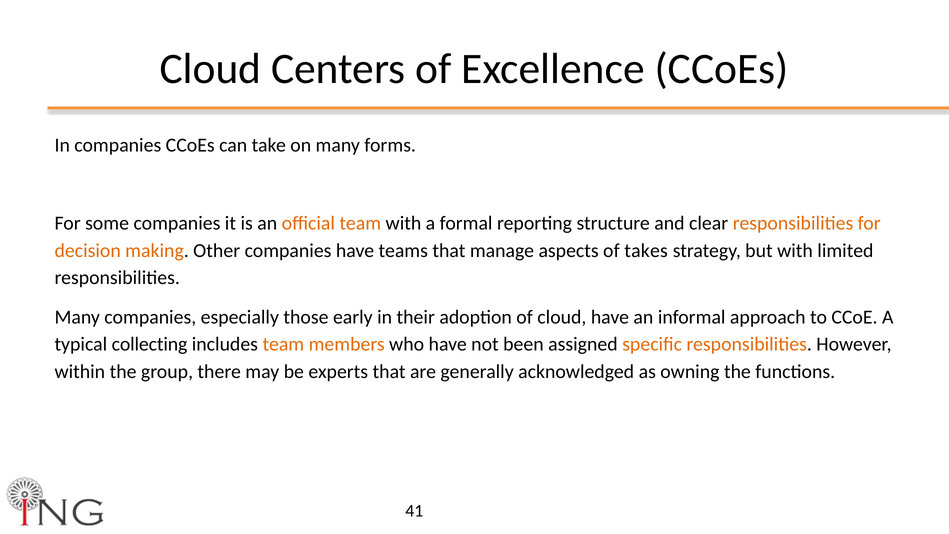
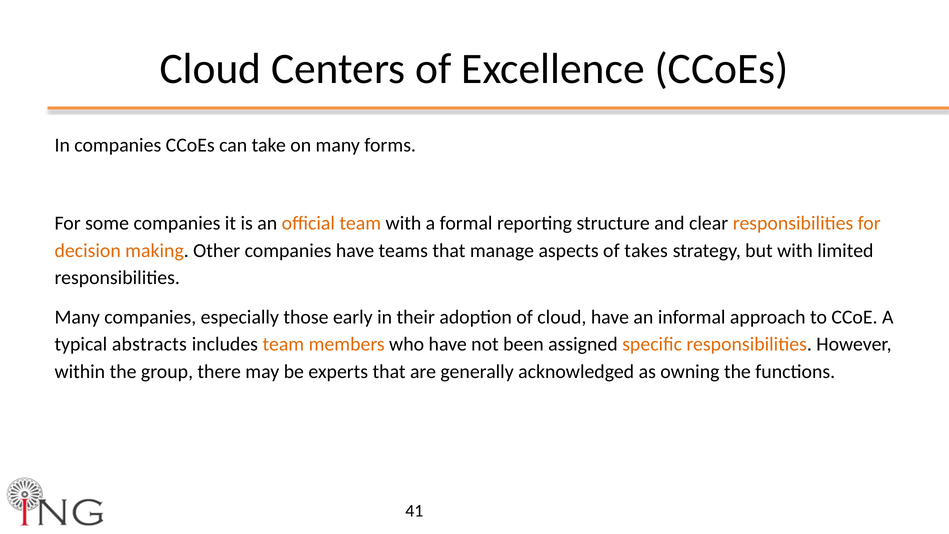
collecting: collecting -> abstracts (149, 344)
